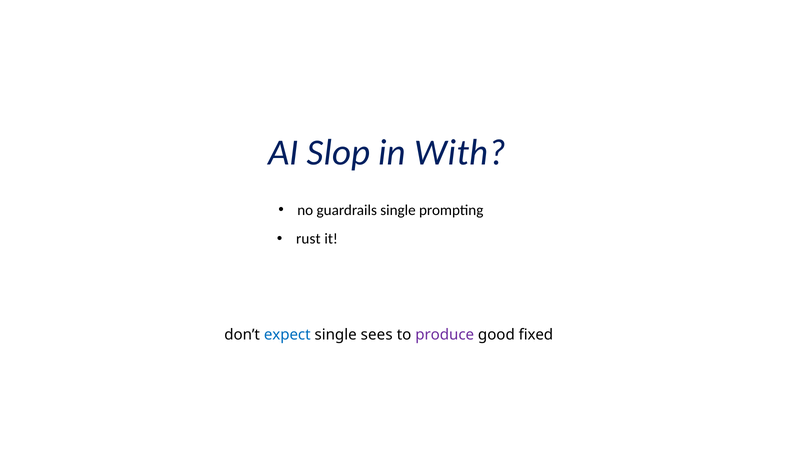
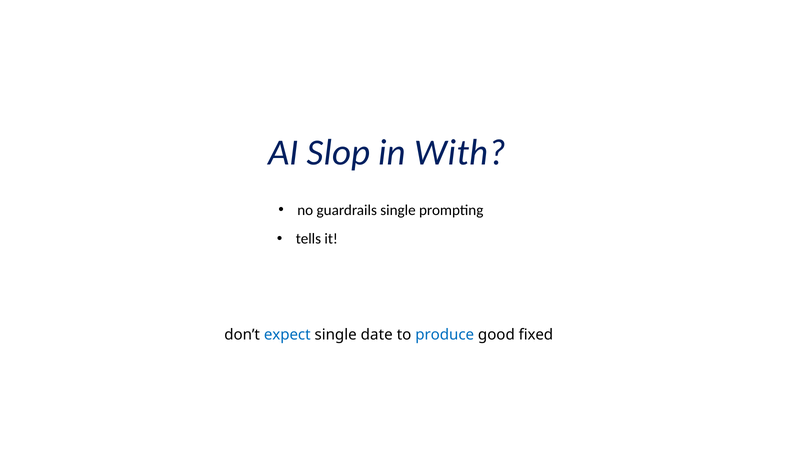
rust: rust -> tells (308, 239)
sees: sees -> date (377, 335)
produce colour: purple -> blue (445, 335)
